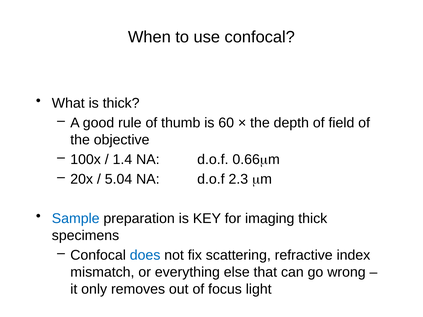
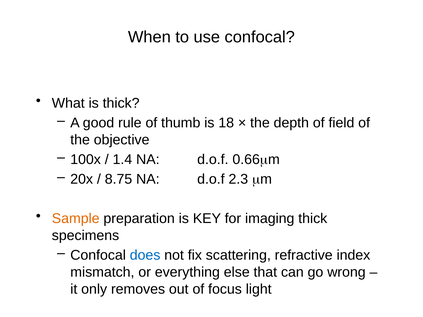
60: 60 -> 18 (226, 123)
5.04: 5.04 -> 8.75 (119, 179)
Sample colour: blue -> orange (76, 219)
